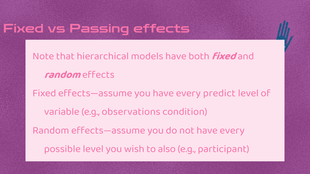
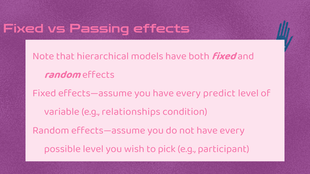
observations: observations -> relationships (131, 112)
also: also -> pick (167, 149)
